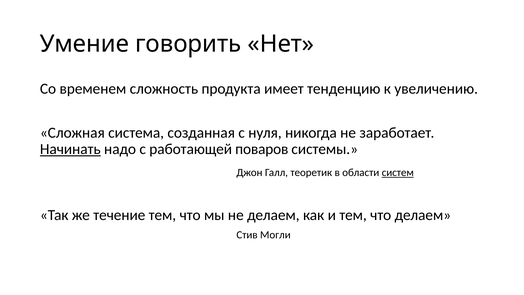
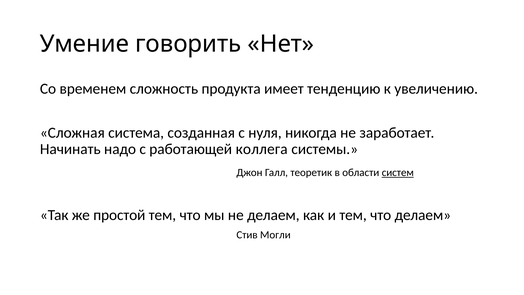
Начинать underline: present -> none (70, 149)
поваров: поваров -> коллега (262, 149)
течение: течение -> простой (119, 215)
